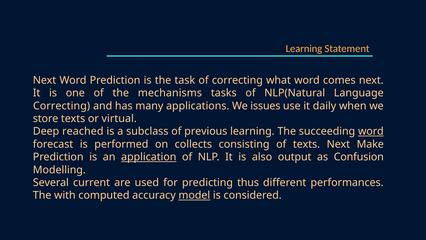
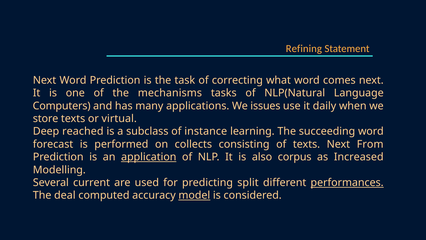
Learning: Learning -> Refining (304, 49)
Correcting: Correcting -> Computers (62, 106)
previous: previous -> instance (206, 131)
word underline: present -> none (371, 131)
Make: Make -> From (370, 144)
output: output -> corpus (295, 157)
Confusion: Confusion -> Increased (359, 157)
thus: thus -> split (248, 182)
performances underline: none -> present (347, 182)
with: with -> deal (65, 195)
